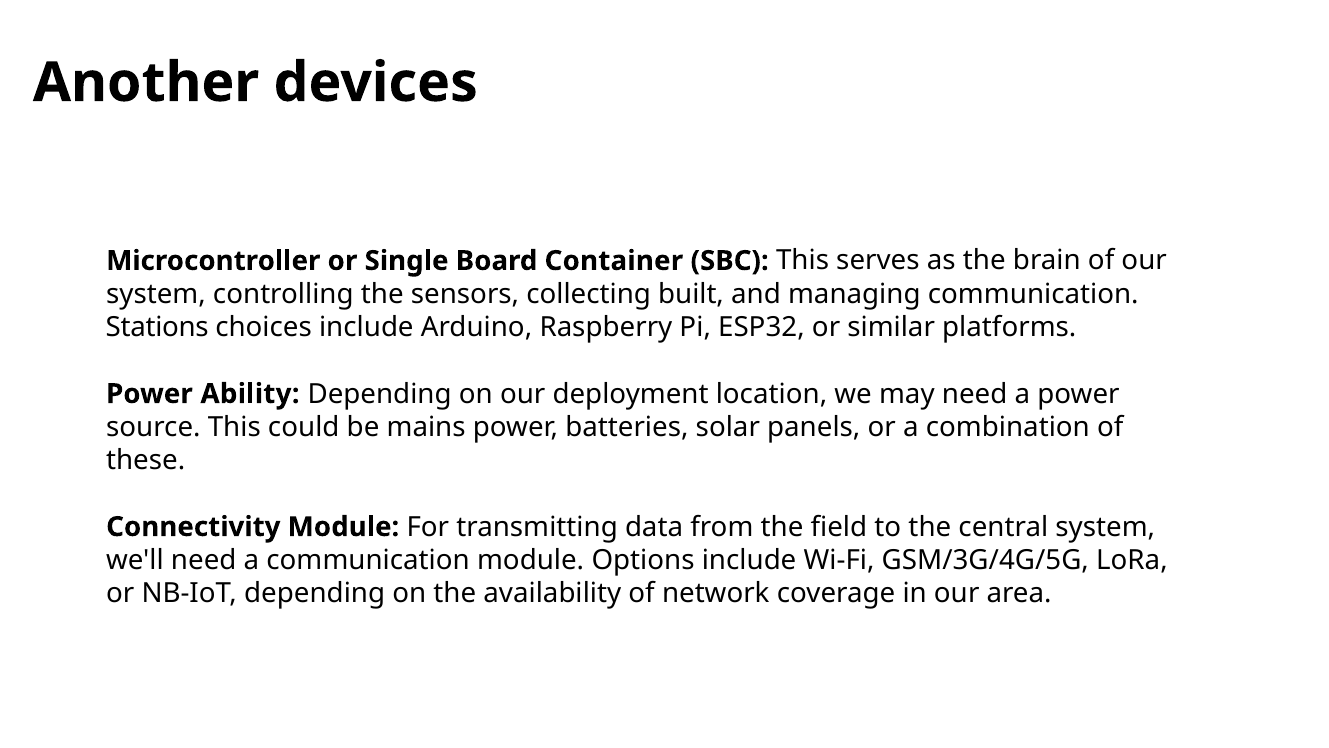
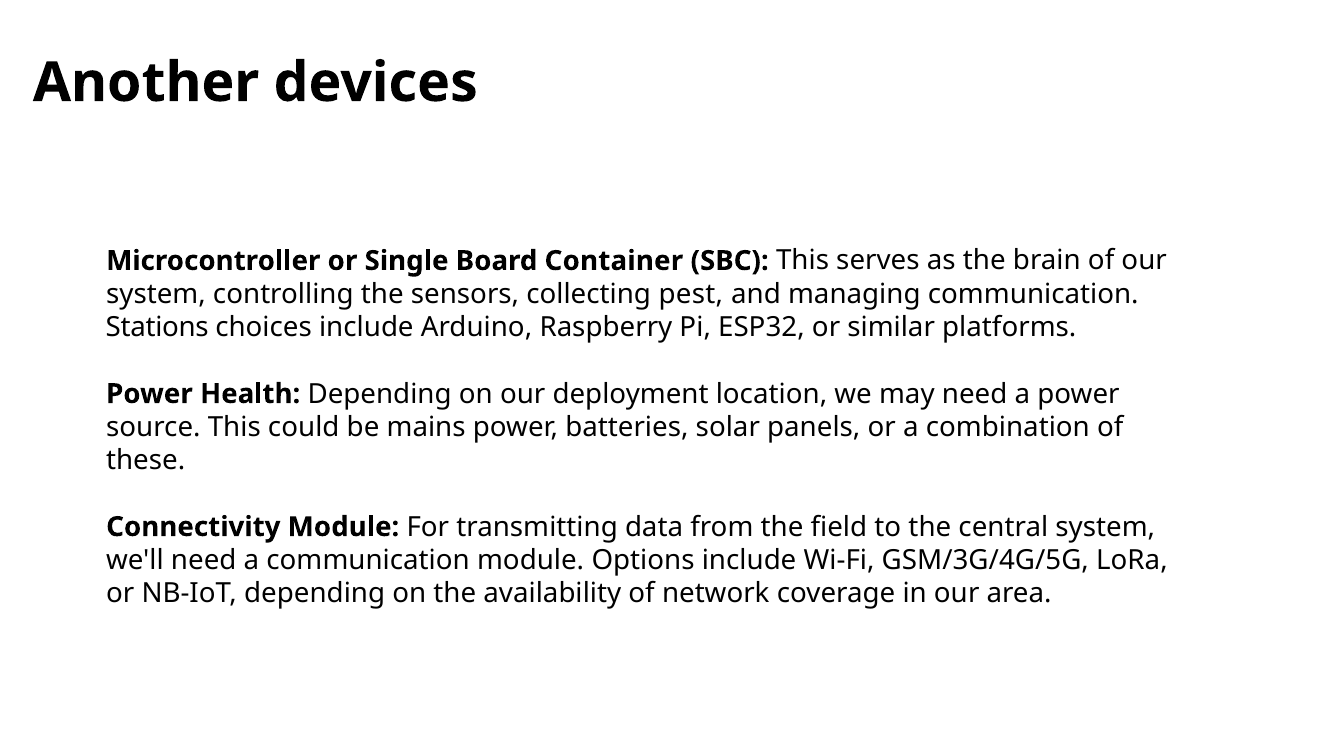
built: built -> pest (691, 294)
Ability: Ability -> Health (250, 394)
